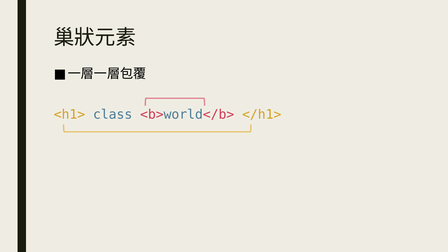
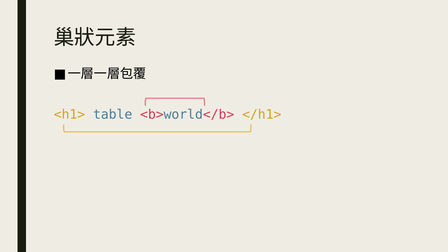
class: class -> table (113, 114)
